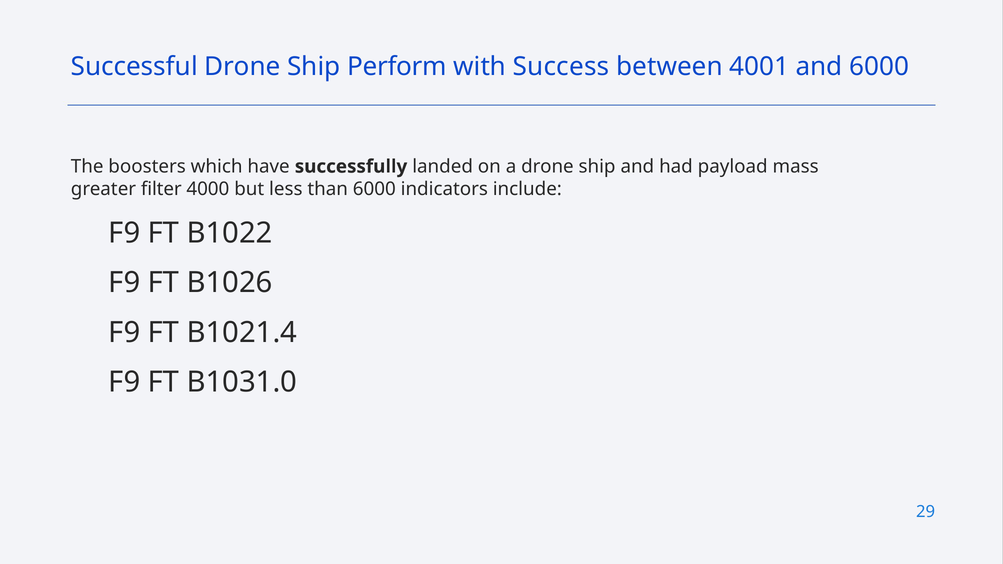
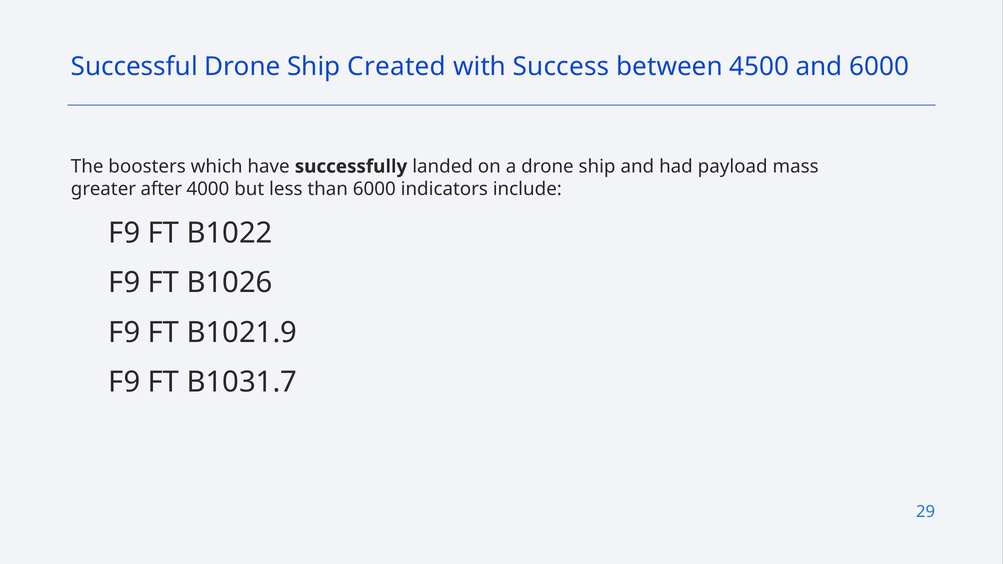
Perform: Perform -> Created (397, 67)
4001: 4001 -> 4500 (759, 67)
filter: filter -> after (161, 189)
B1021.4: B1021.4 -> B1021.9 (242, 333)
B1031.0: B1031.0 -> B1031.7 (242, 382)
